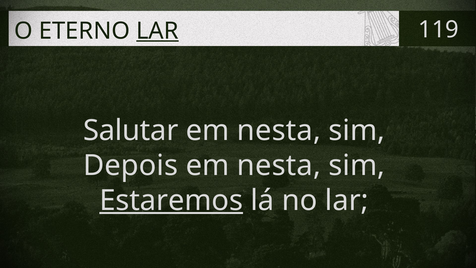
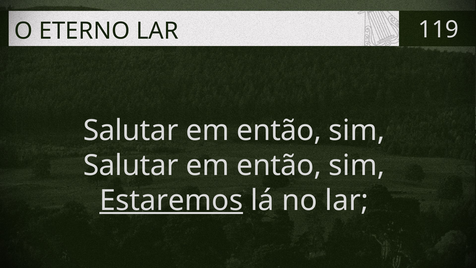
LAR underline: present -> none (157, 31)
nesta: nesta -> então (279, 130)
Depois: Depois -> Salutar (131, 165)
nesta: nesta -> então (279, 165)
